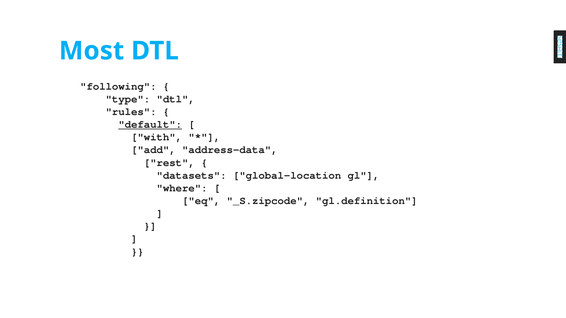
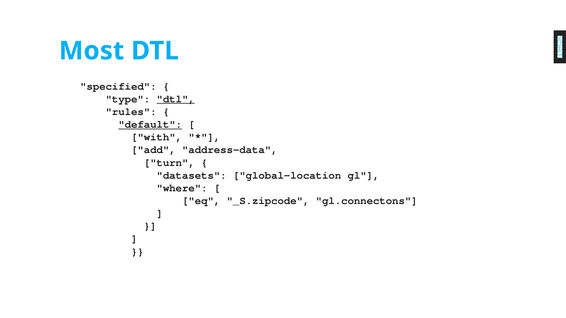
following: following -> specified (118, 86)
dtl underline: none -> present (176, 99)
rest: rest -> turn (169, 163)
gl.definition: gl.definition -> gl.connectons (367, 201)
